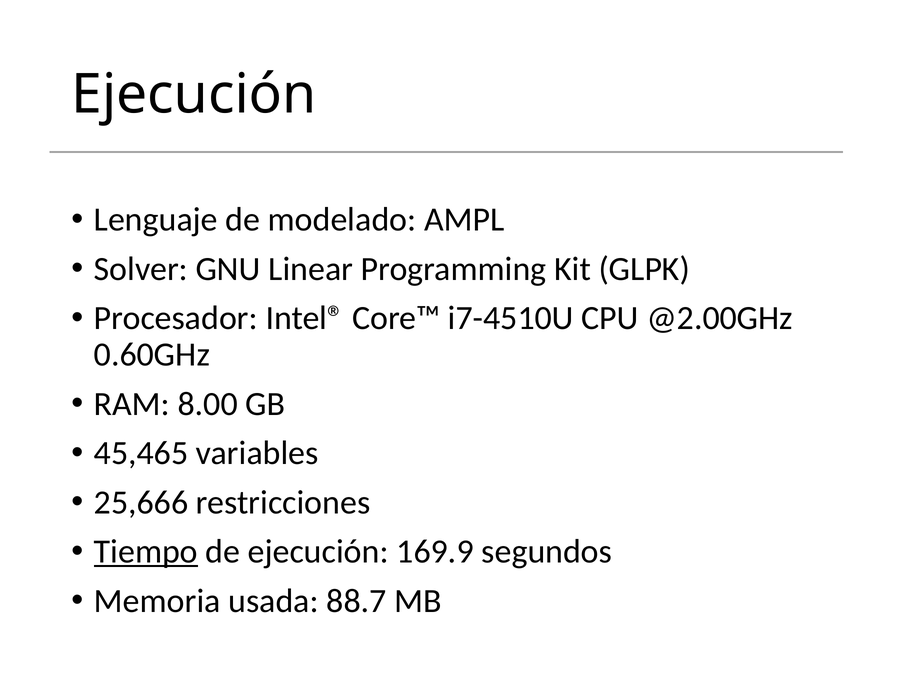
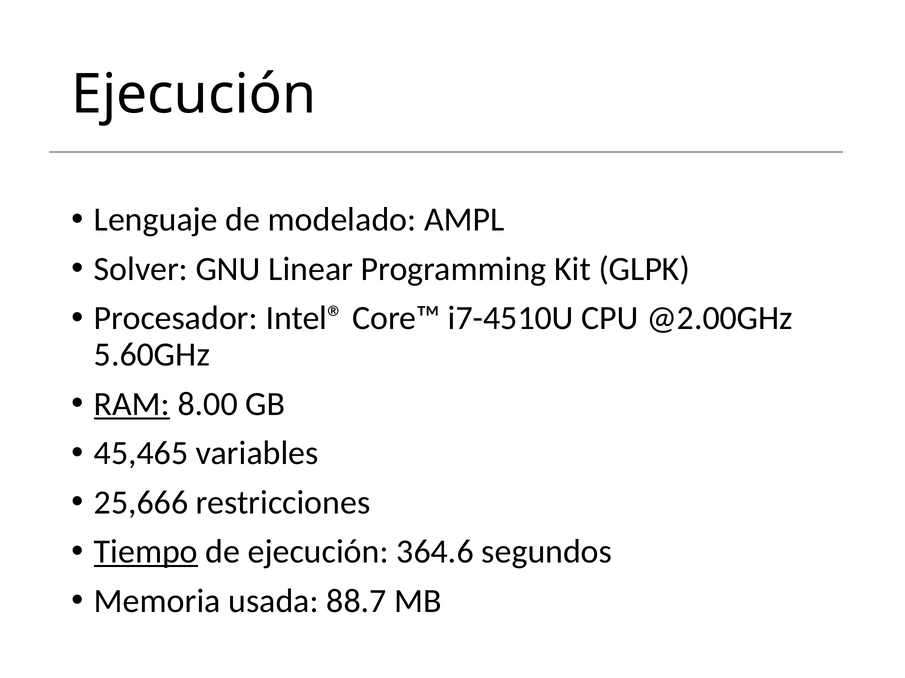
0.60GHz: 0.60GHz -> 5.60GHz (152, 355)
RAM underline: none -> present (132, 404)
169.9: 169.9 -> 364.6 (435, 552)
